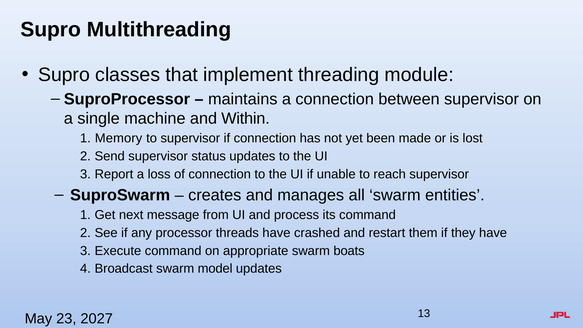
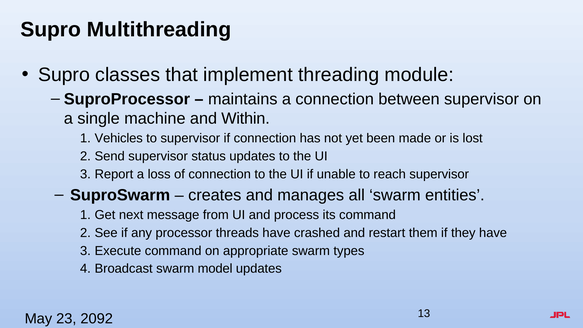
Memory: Memory -> Vehicles (119, 138)
boats: boats -> types (349, 251)
2027: 2027 -> 2092 (97, 319)
